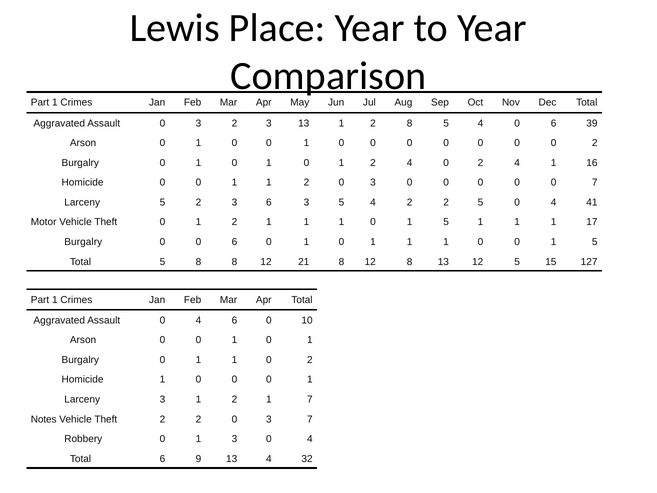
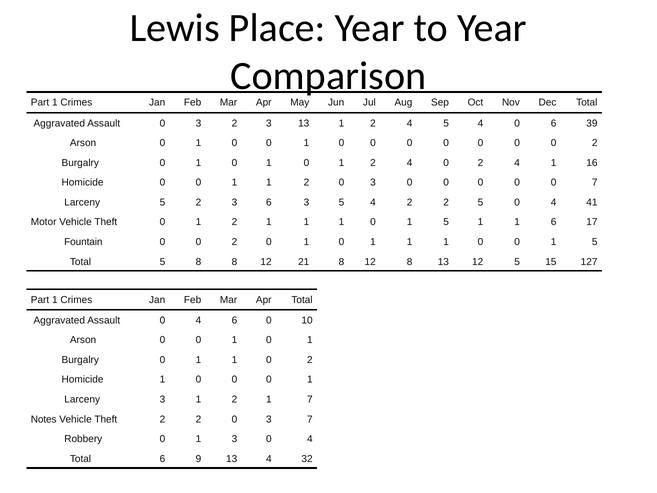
13 1 2 8: 8 -> 4 (410, 123)
5 1 1 1: 1 -> 6 (554, 222)
Burgalry: Burgalry -> Fountain (83, 242)
6: 6 -> 2 (234, 242)
